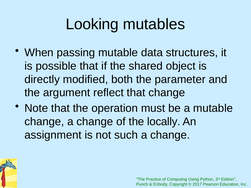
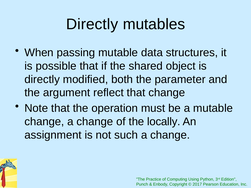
Looking: Looking -> Directly (92, 24)
